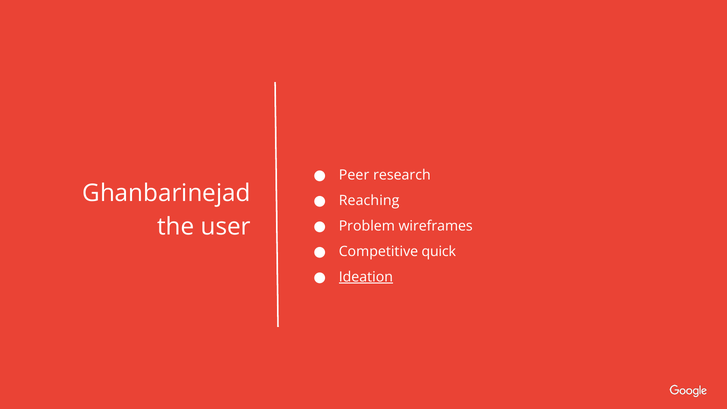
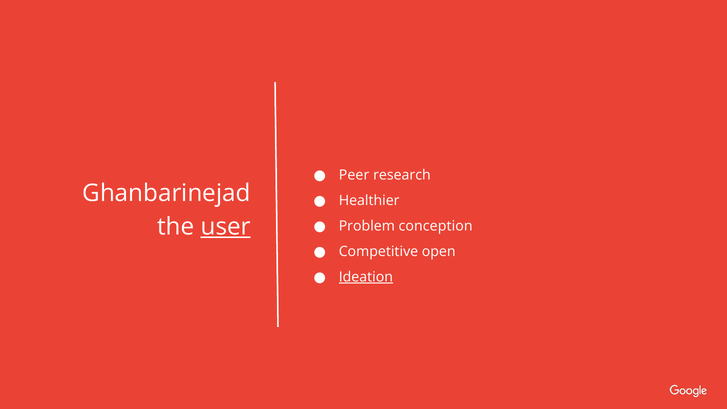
Reaching: Reaching -> Healthier (369, 201)
user underline: none -> present (226, 227)
wireframes: wireframes -> conception (436, 226)
quick: quick -> open (439, 252)
